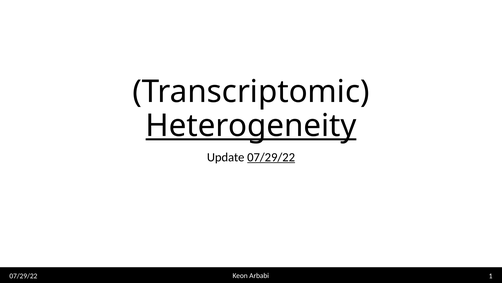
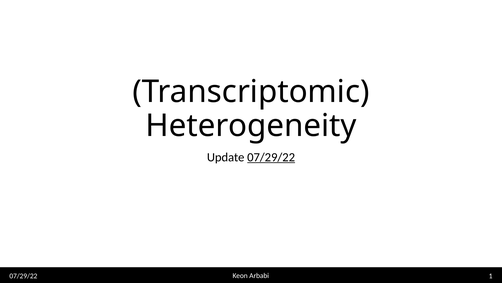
Heterogeneity underline: present -> none (251, 125)
